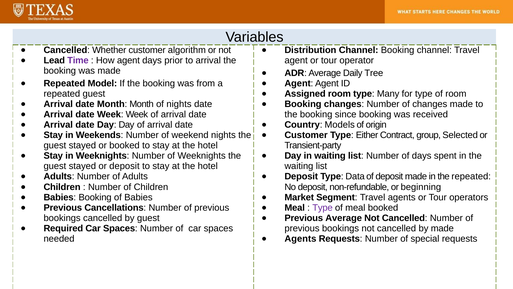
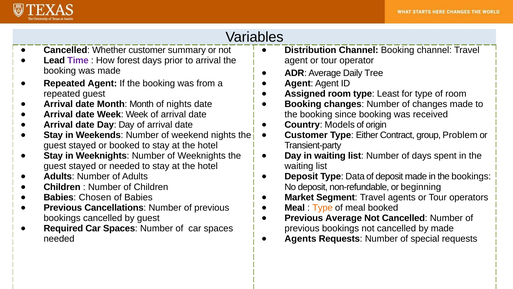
algorithm: algorithm -> summary (187, 50)
How agent: agent -> forest (128, 60)
Repeated Model: Model -> Agent (102, 83)
Many: Many -> Least (388, 94)
Selected: Selected -> Problem (460, 135)
or deposit: deposit -> needed (125, 166)
the repeated: repeated -> bookings (471, 176)
Babies Booking: Booking -> Chosen (95, 197)
Type colour: purple -> orange (323, 207)
